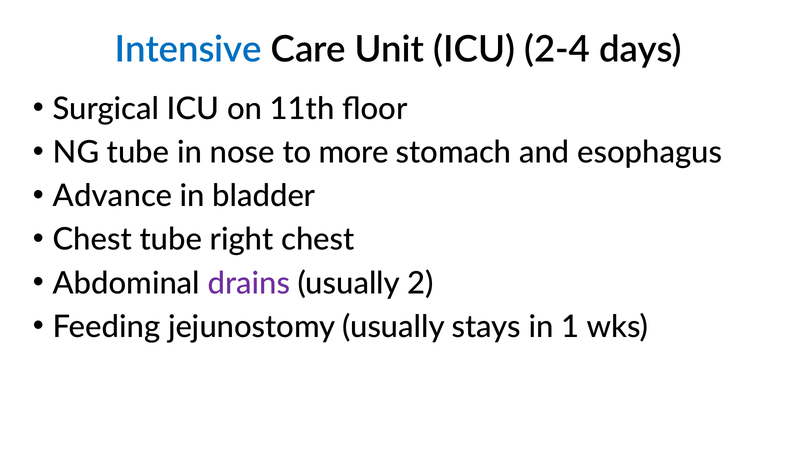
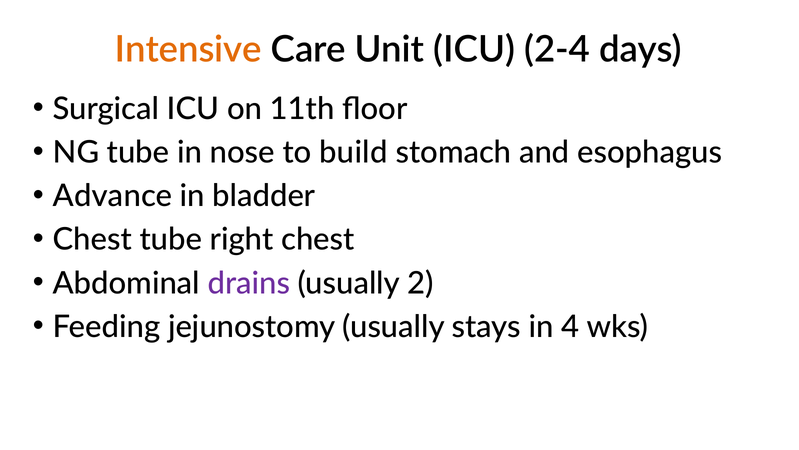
Intensive colour: blue -> orange (188, 49)
more: more -> build (353, 152)
1: 1 -> 4 (570, 326)
